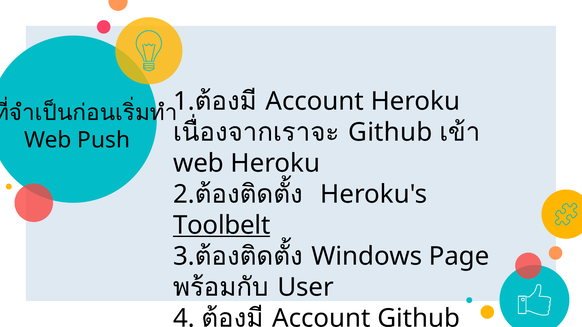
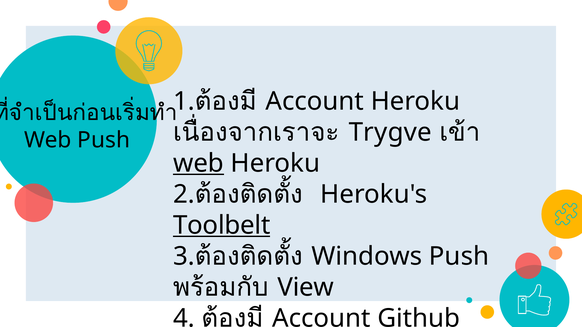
Github: Github -> Trygve (390, 132)
web underline: none -> present (198, 163)
Windows Page: Page -> Push (459, 257)
User: User -> View (306, 288)
